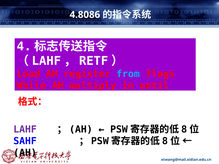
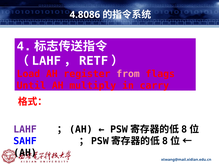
from colour: light blue -> pink (128, 74)
While: While -> Until (31, 86)
until: until -> carry (154, 86)
